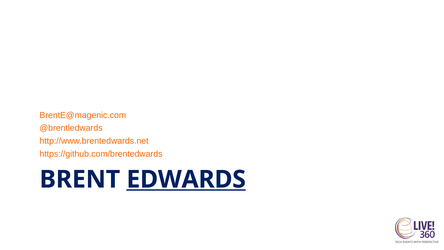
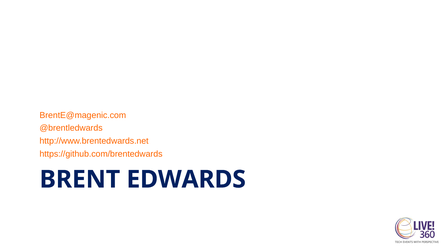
EDWARDS underline: present -> none (186, 179)
